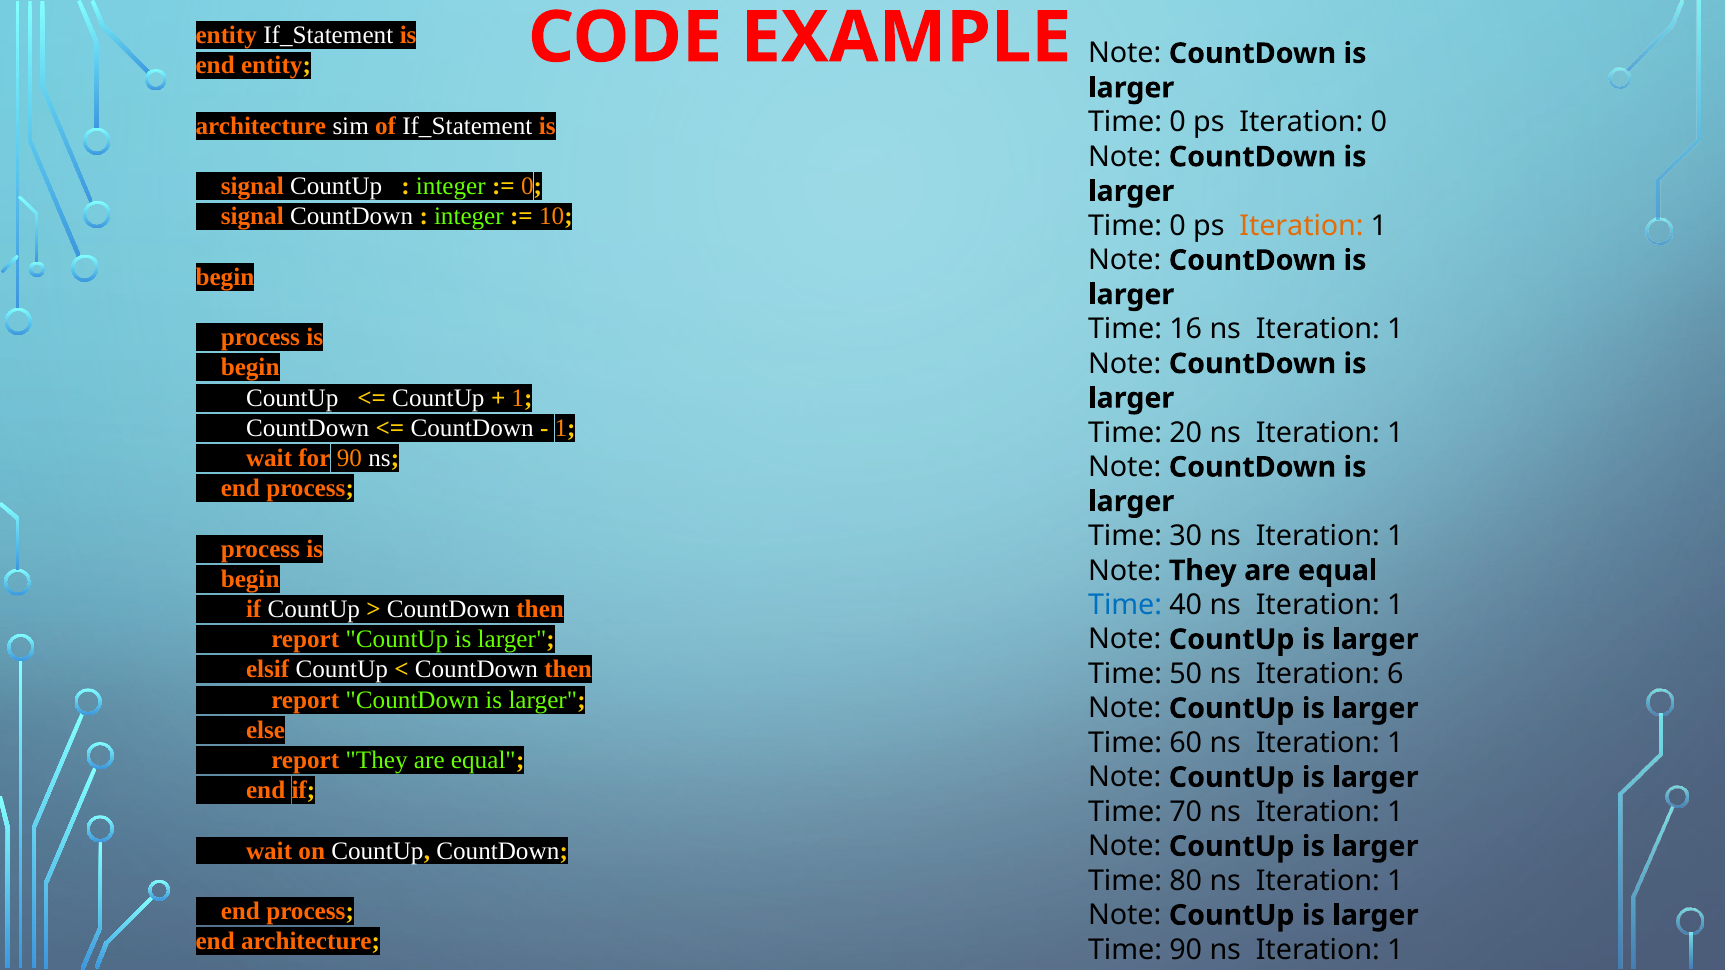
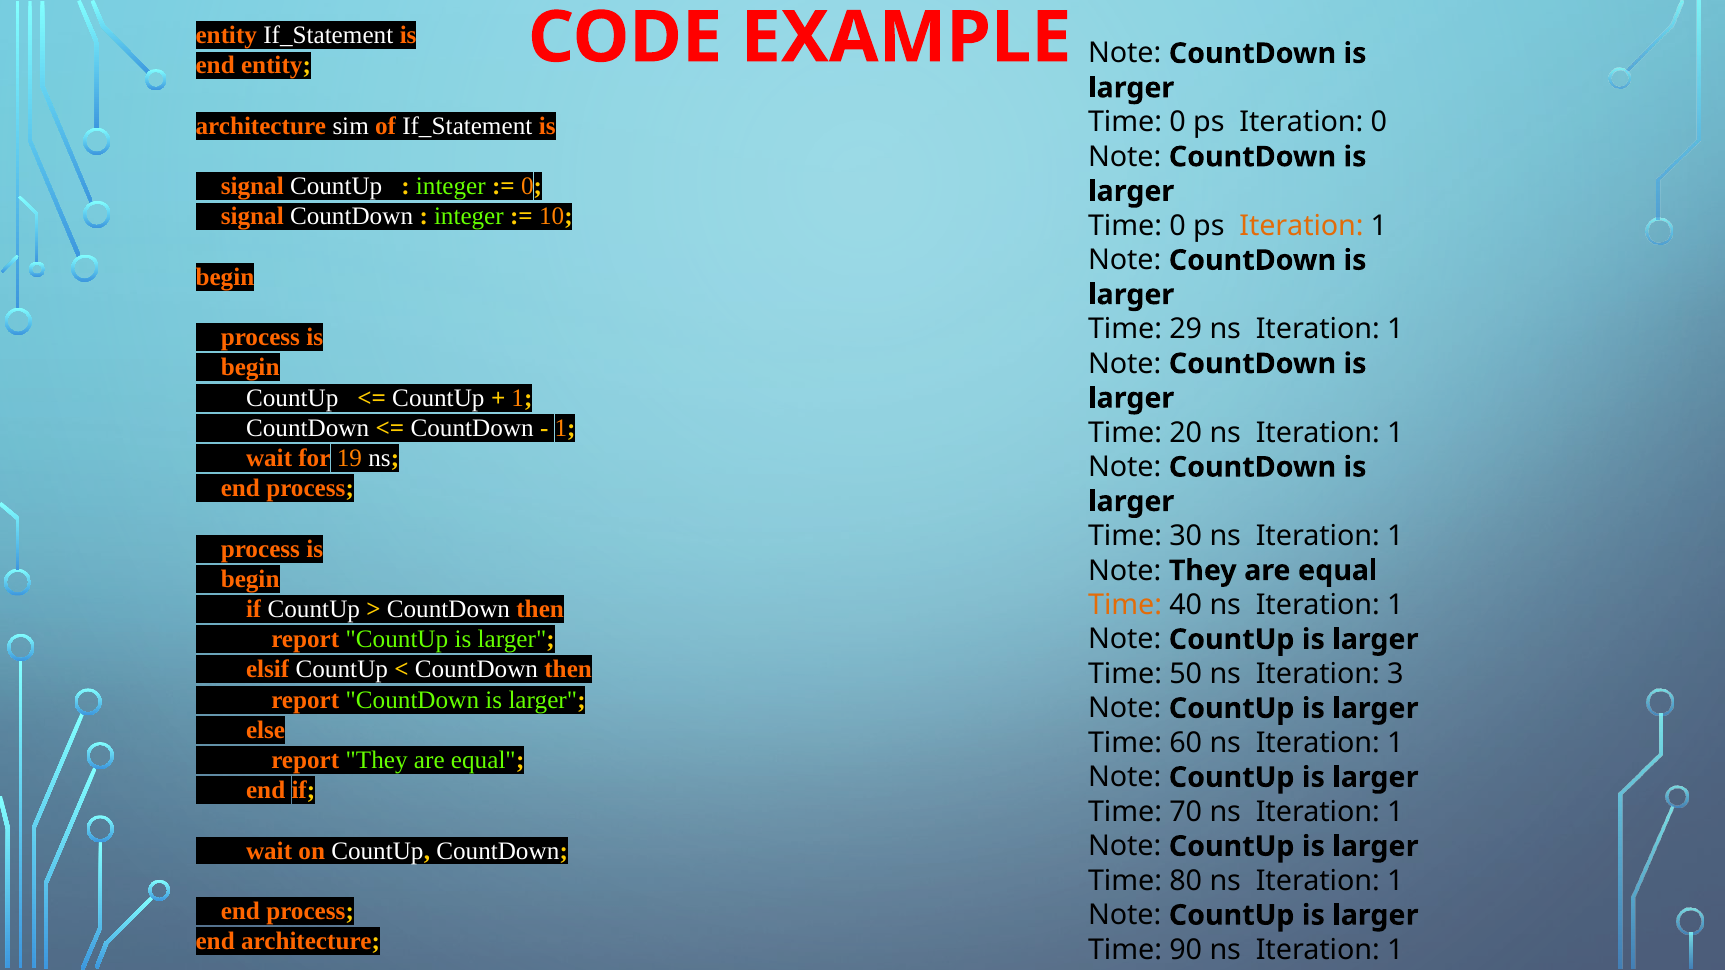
16: 16 -> 29 (1186, 329)
for 90: 90 -> 19 (349, 458)
Time colour: blue -> orange (1125, 605)
6: 6 -> 3 (1395, 674)
